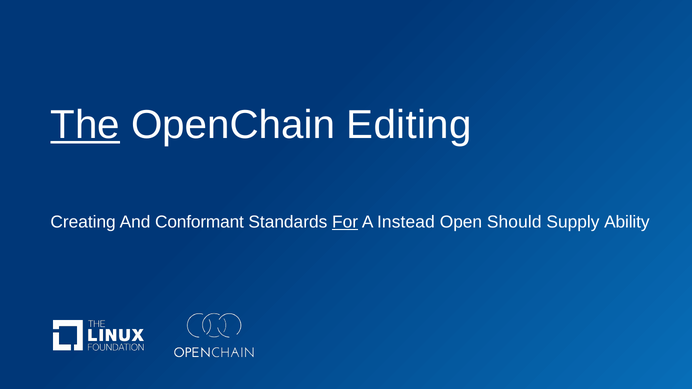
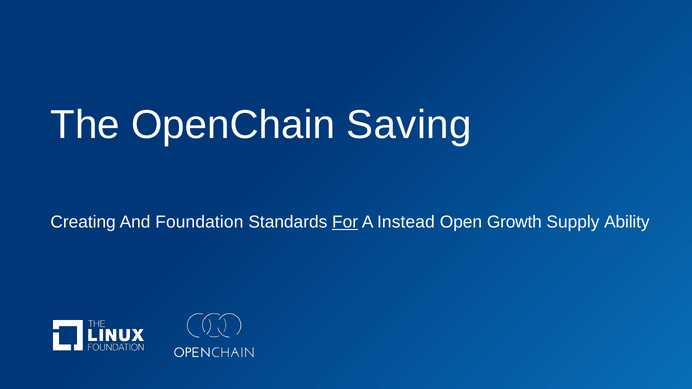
The underline: present -> none (85, 125)
Editing: Editing -> Saving (409, 125)
Conformant: Conformant -> Foundation (199, 222)
Should: Should -> Growth (514, 222)
